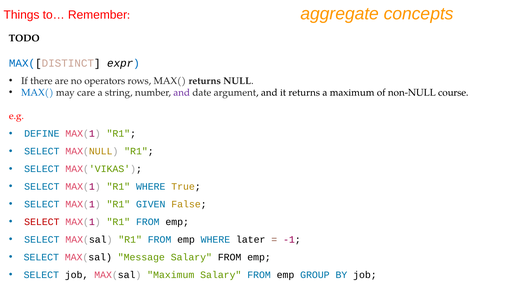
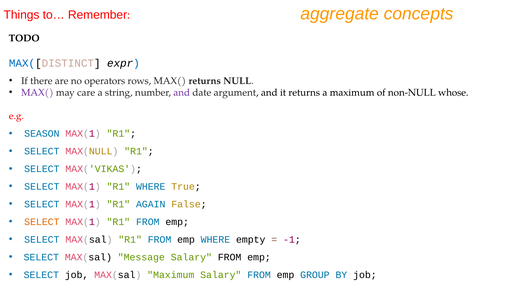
MAX( colour: blue -> purple (37, 93)
course: course -> whose (453, 93)
DEFINE: DEFINE -> SEASON (42, 134)
GIVEN: GIVEN -> AGAIN (151, 204)
SELECT colour: red -> orange (42, 222)
later: later -> empty (251, 240)
